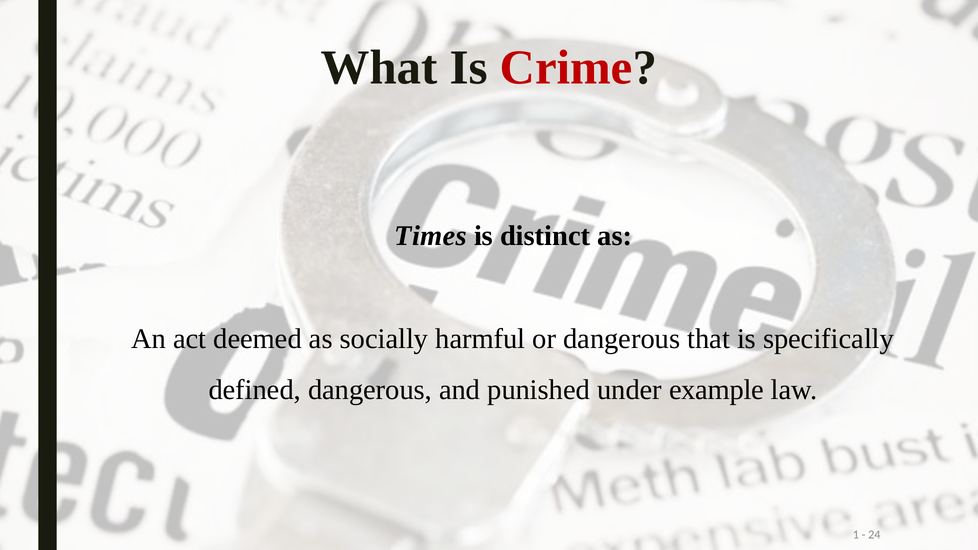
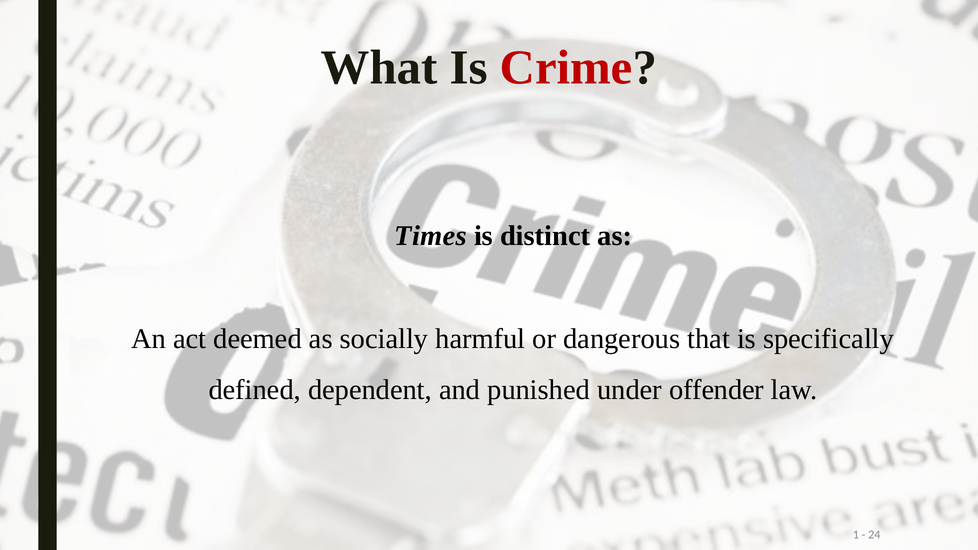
defined dangerous: dangerous -> dependent (370, 390)
example: example -> offender (716, 390)
